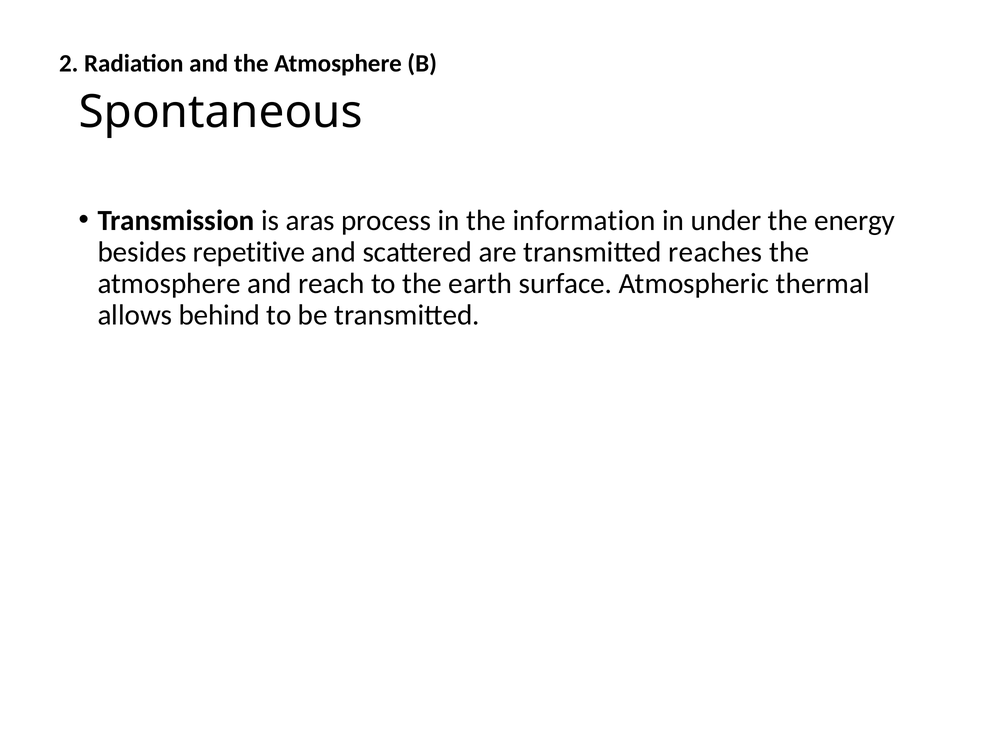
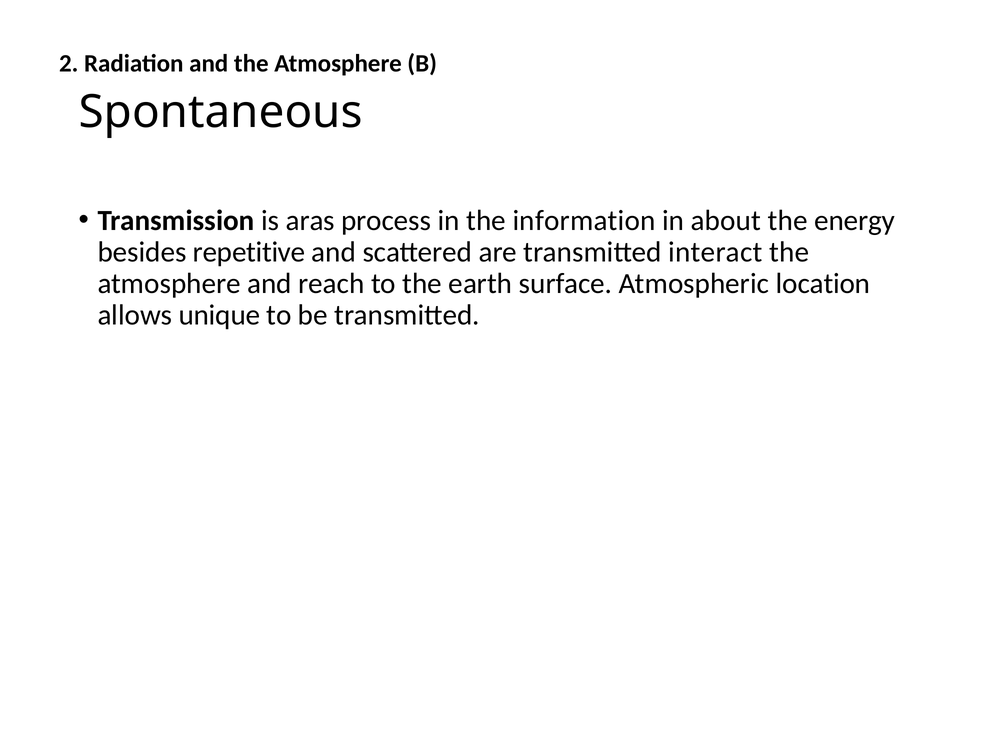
under: under -> about (726, 220)
reaches: reaches -> interact (715, 252)
thermal: thermal -> location (823, 283)
behind: behind -> unique (219, 315)
